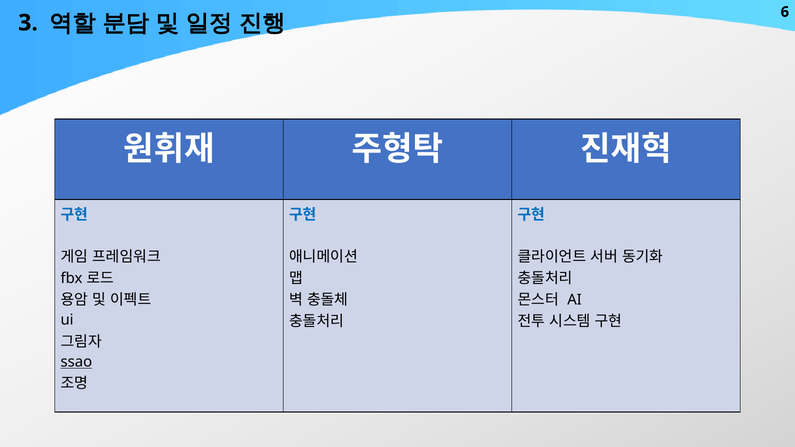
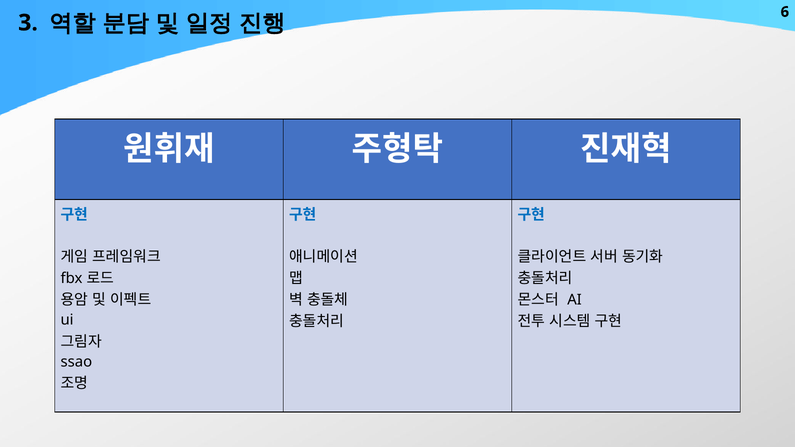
ssao underline: present -> none (76, 362)
